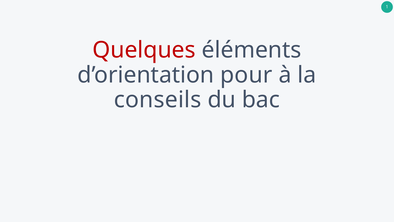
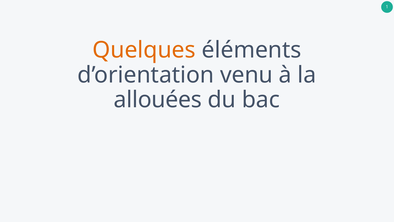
Quelques colour: red -> orange (144, 50)
pour: pour -> venu (246, 75)
conseils: conseils -> allouées (158, 100)
